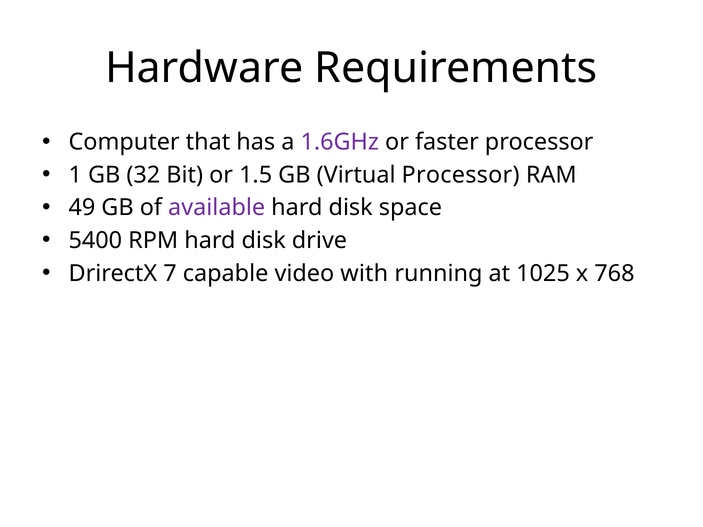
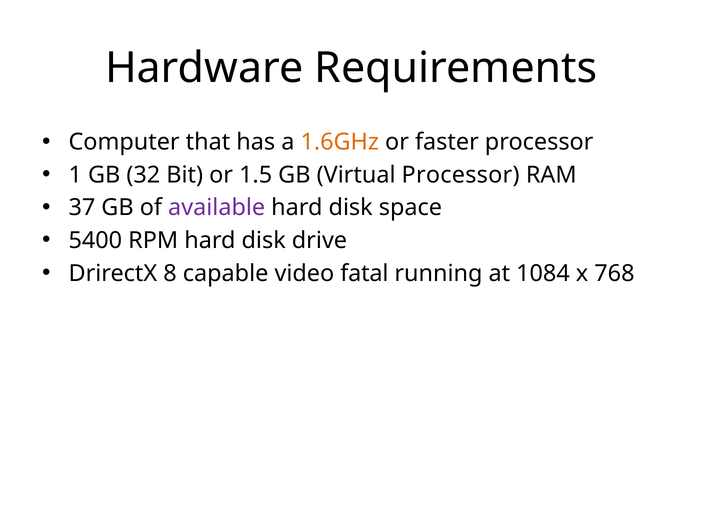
1.6GHz colour: purple -> orange (340, 142)
49: 49 -> 37 (82, 208)
7: 7 -> 8 (170, 273)
with: with -> fatal (364, 273)
1025: 1025 -> 1084 (543, 273)
